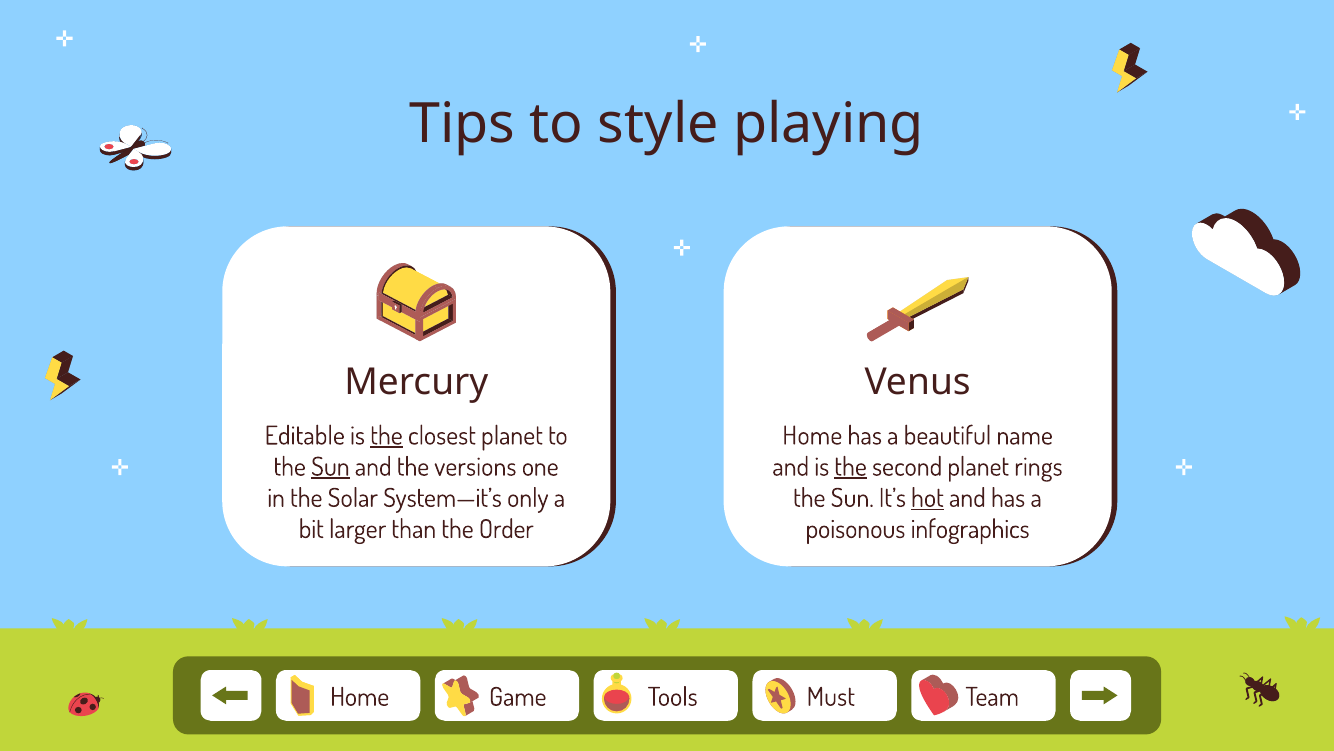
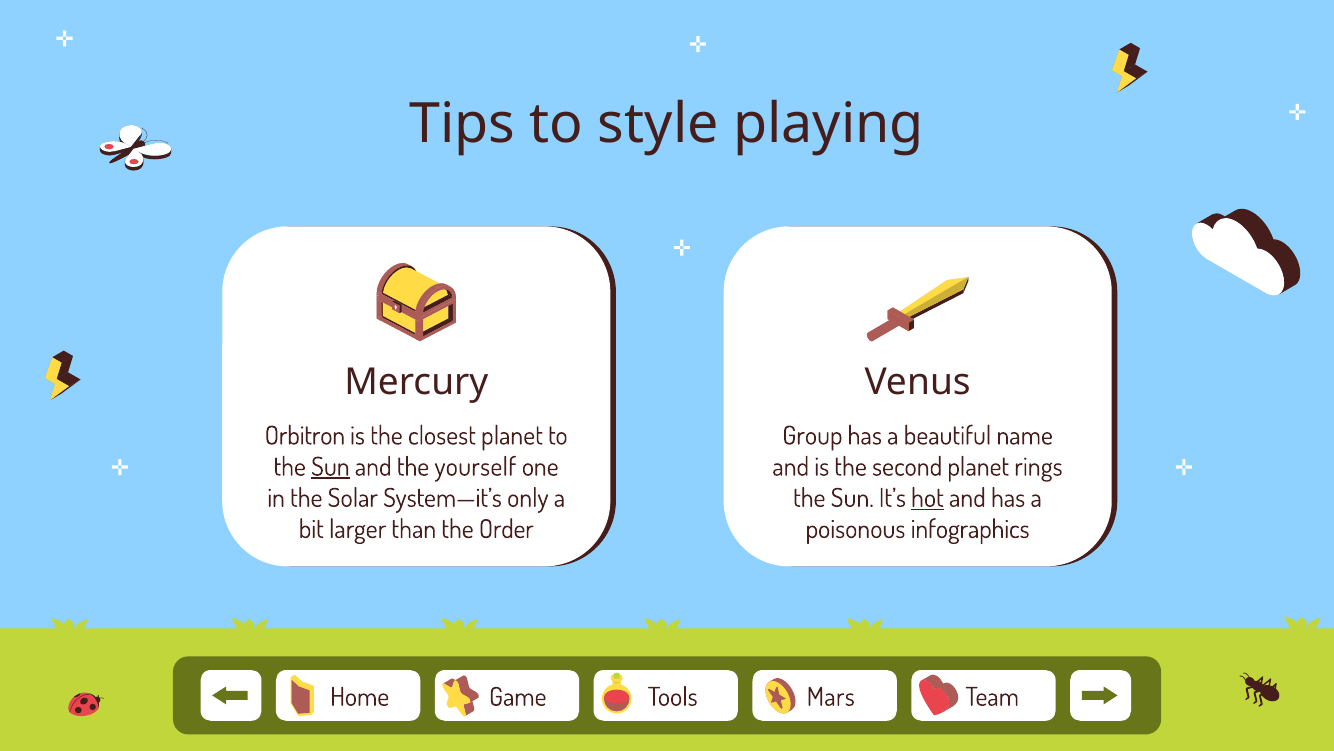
Editable: Editable -> Orbitron (305, 436)
the underline: present -> none (386, 436)
Home: Home -> Group (812, 436)
versions: versions -> yourself (475, 467)
the underline: present -> none (851, 467)
Must: Must -> Mars (831, 697)
